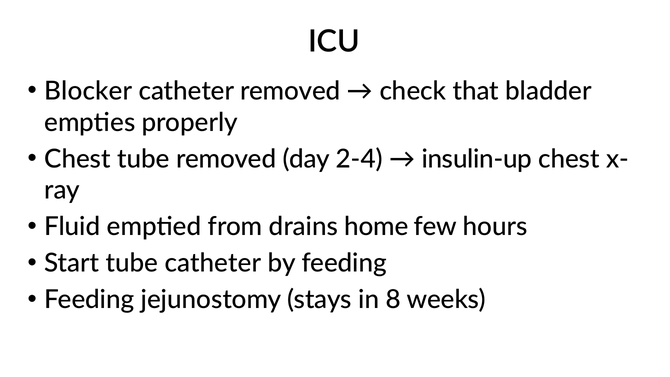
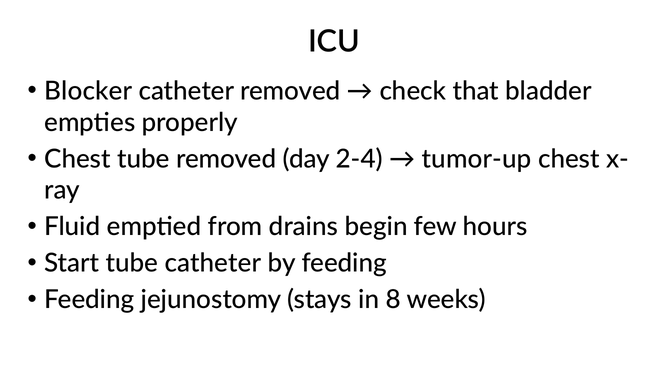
insulin-up: insulin-up -> tumor-up (477, 159)
home: home -> begin (376, 227)
